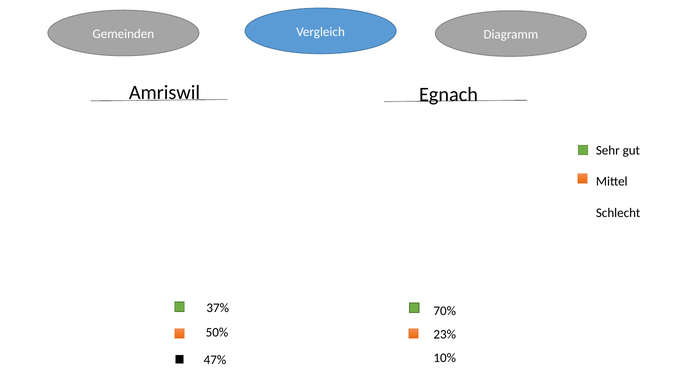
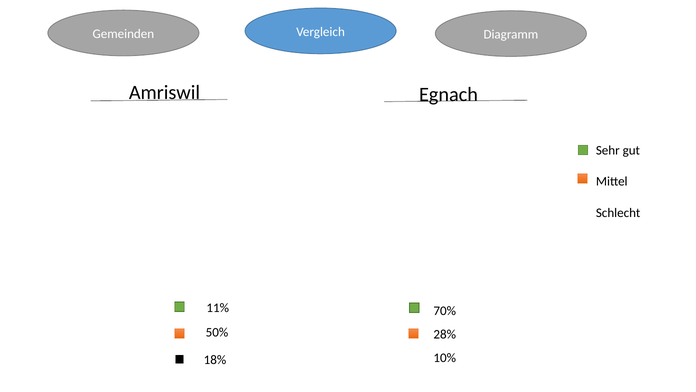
37%: 37% -> 11% (218, 307)
23%: 23% -> 28% (445, 334)
47%: 47% -> 18% (215, 359)
